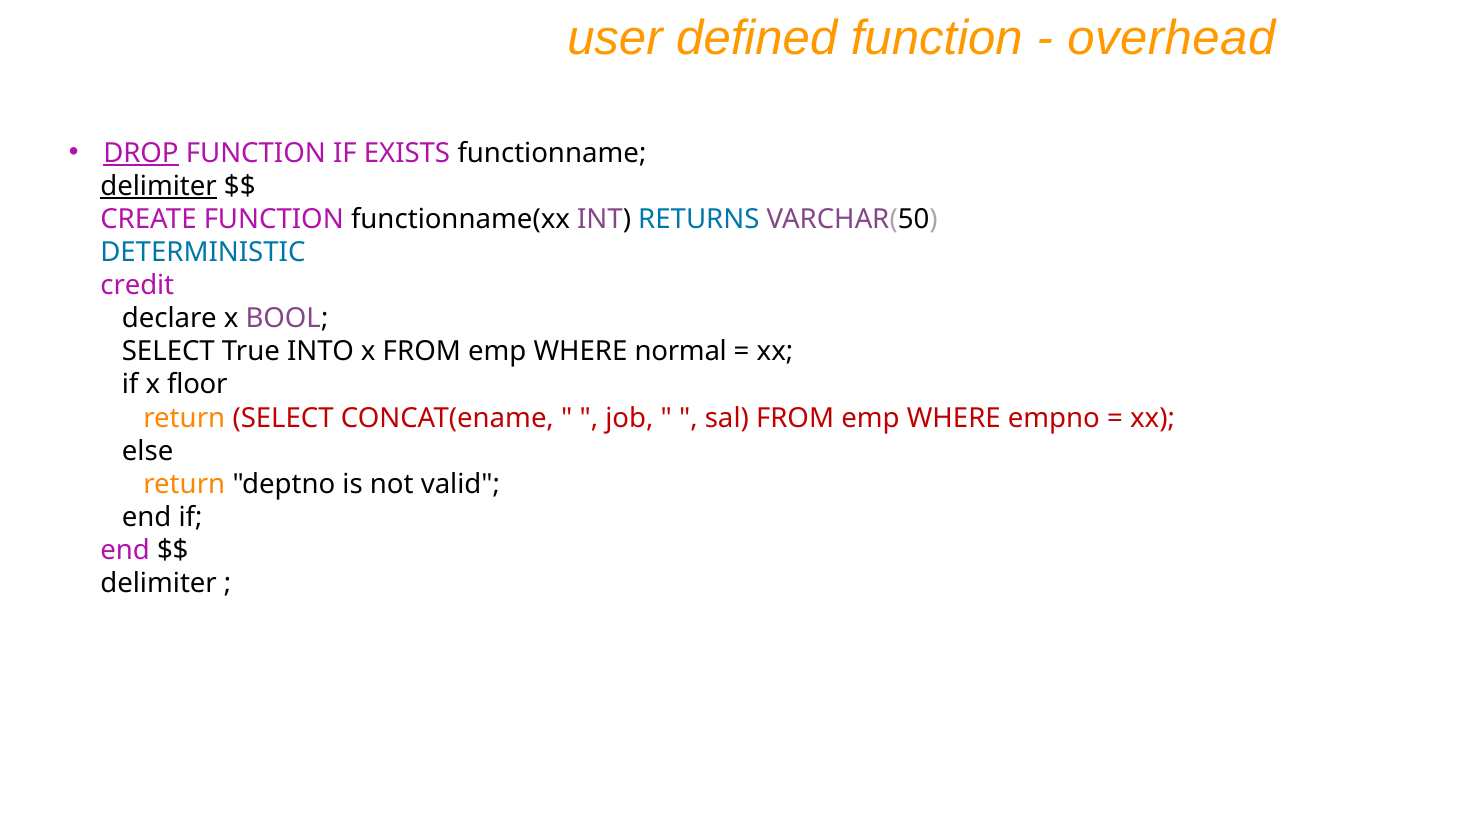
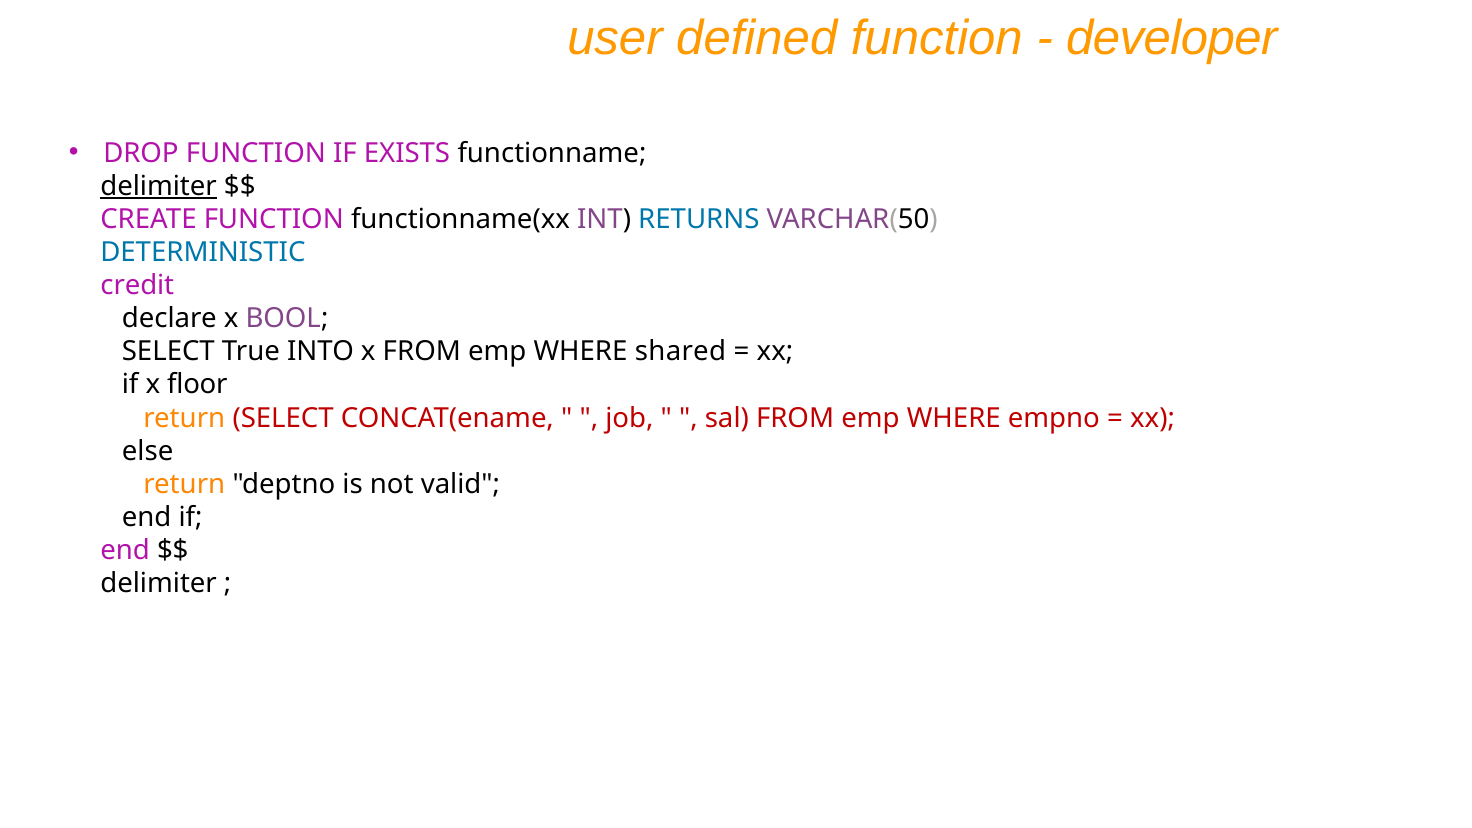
overhead: overhead -> developer (1172, 38)
DROP underline: present -> none (141, 153)
normal: normal -> shared (680, 352)
